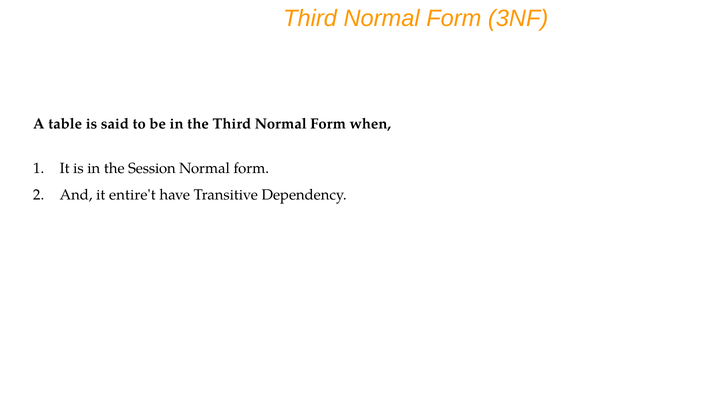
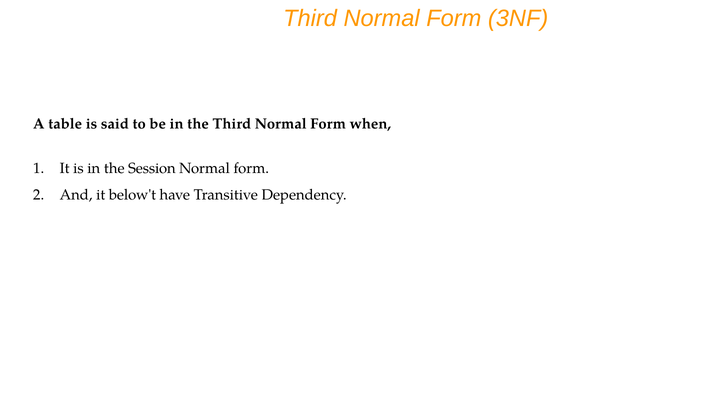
entire't: entire't -> below't (132, 195)
